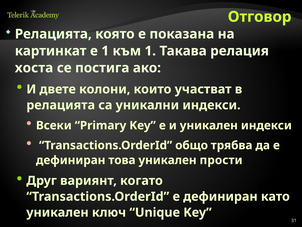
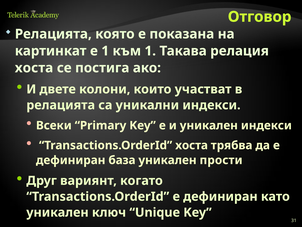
Transactions.OrderId общо: общо -> хоста (192, 145)
това: това -> база (122, 160)
